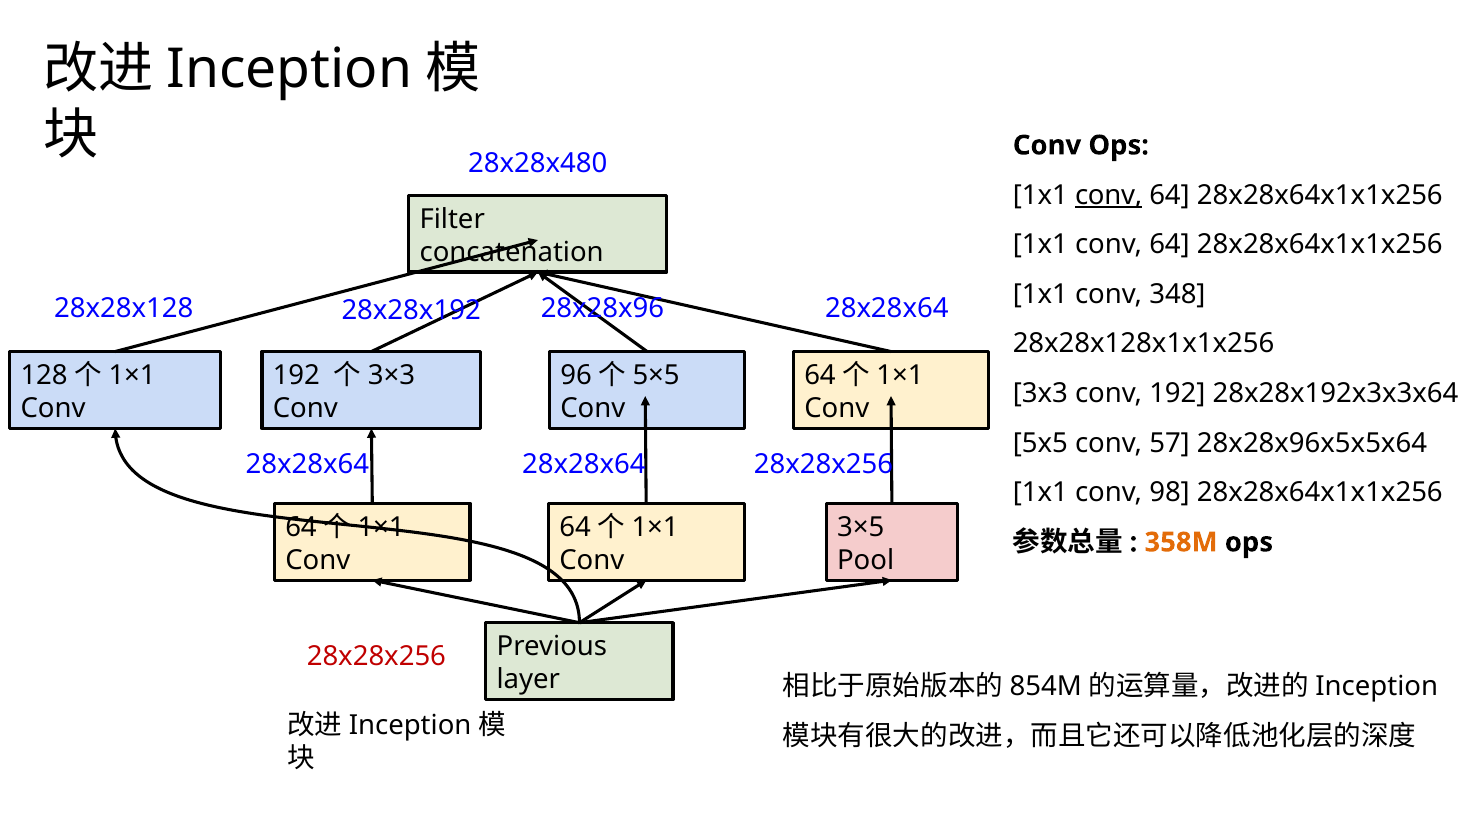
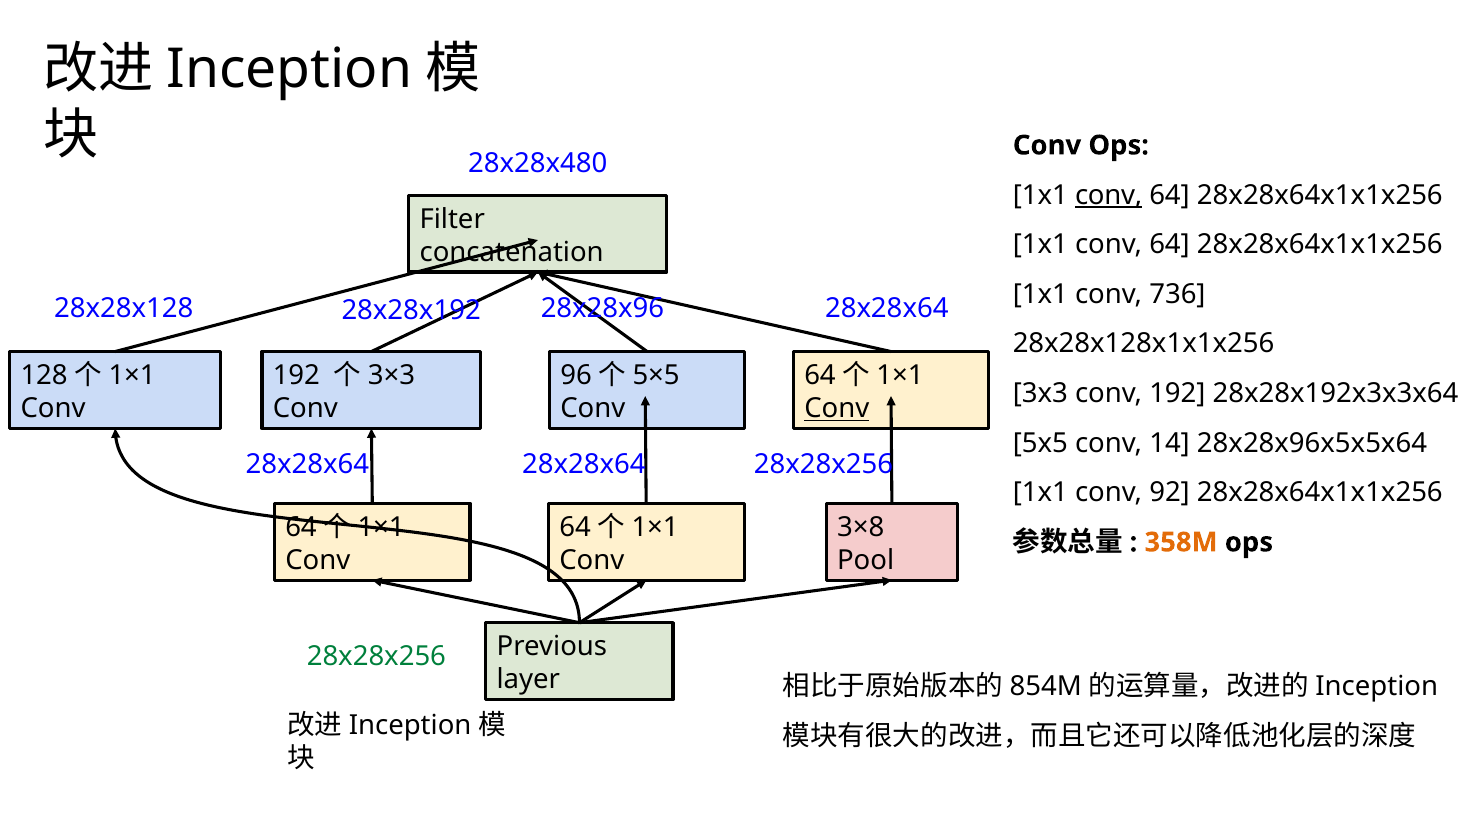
348: 348 -> 736 (1177, 294)
Conv underline: none -> present (837, 408)
57: 57 -> 14 (1170, 443)
98: 98 -> 92 (1170, 492)
3×5: 3×5 -> 3×8 (861, 527)
28x28x256 colour: red -> green (376, 656)
